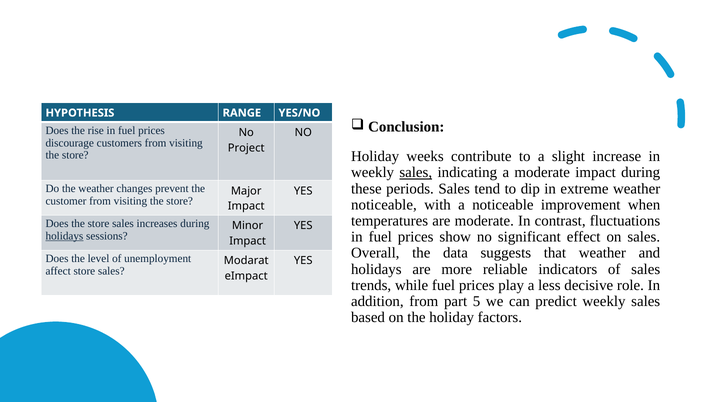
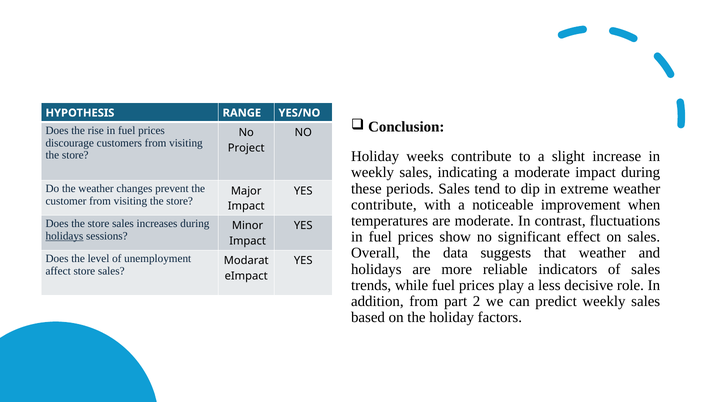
sales underline: present -> none (416, 173)
noticeable: noticeable -> contribute (384, 205)
5: 5 -> 2 (477, 302)
